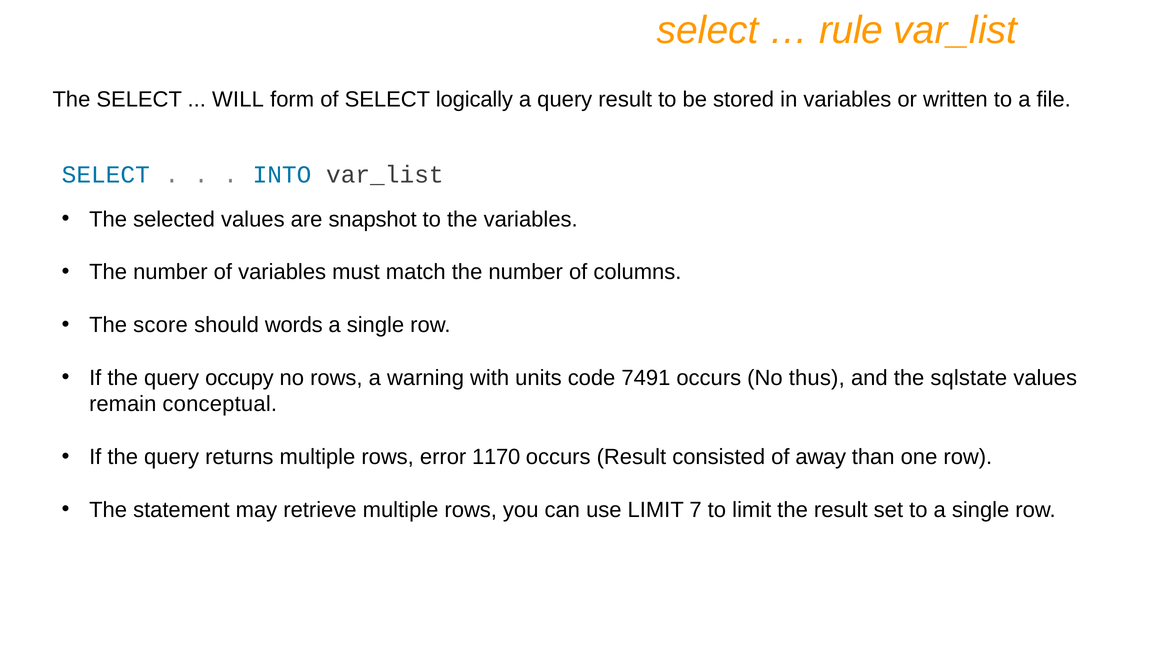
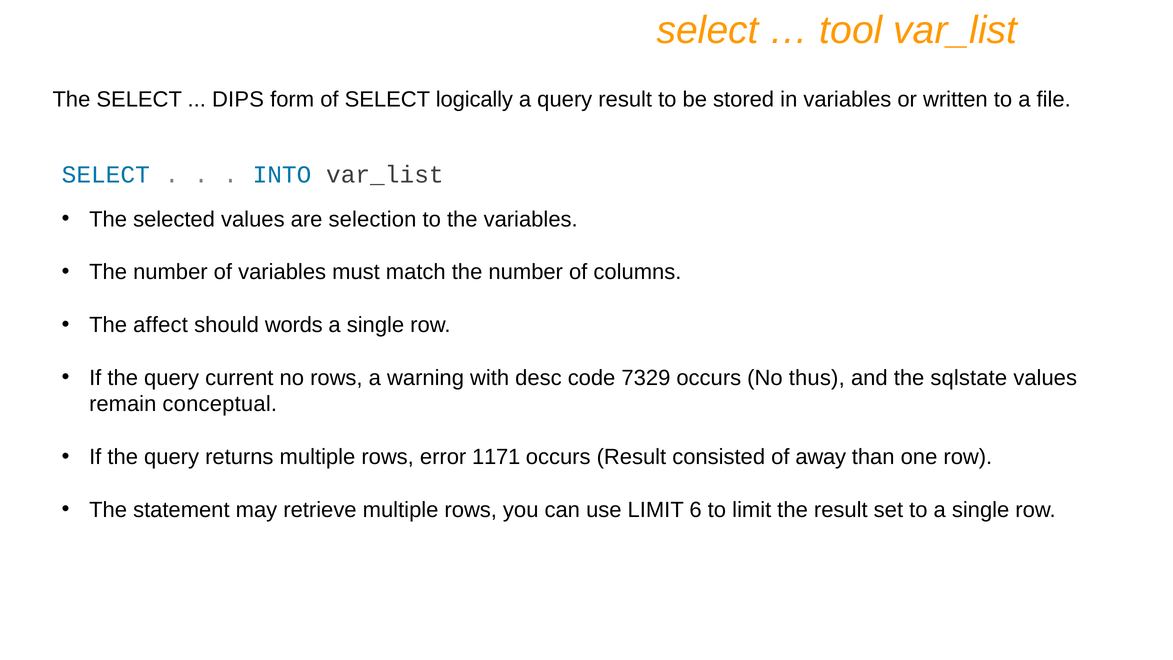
rule: rule -> tool (851, 31)
WILL: WILL -> DIPS (238, 100)
snapshot: snapshot -> selection (372, 219)
score: score -> affect (161, 325)
occupy: occupy -> current (239, 378)
units: units -> desc (538, 378)
7491: 7491 -> 7329 (646, 378)
1170: 1170 -> 1171 (496, 457)
7: 7 -> 6 (696, 510)
